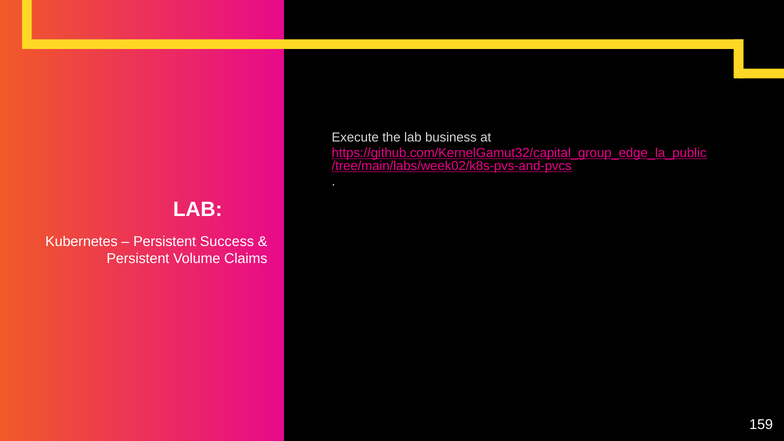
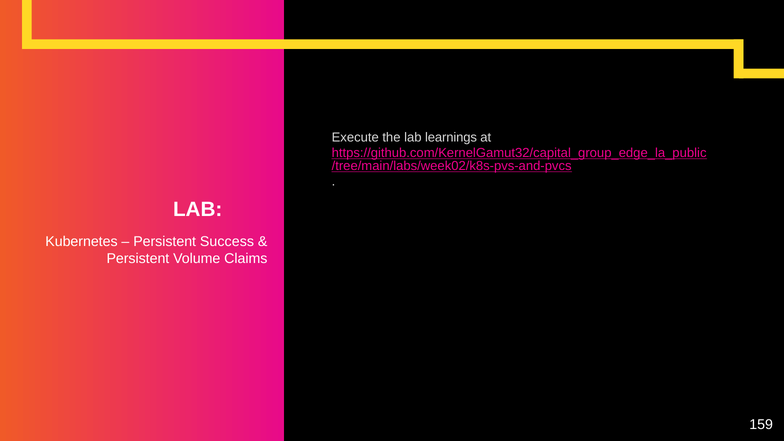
business: business -> learnings (451, 137)
